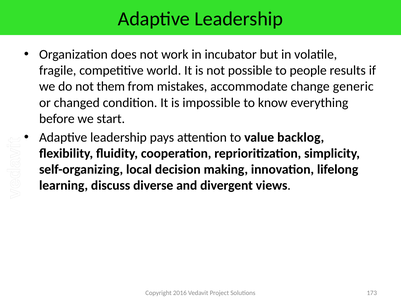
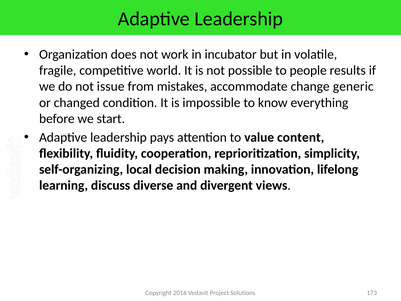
them: them -> issue (111, 86)
backlog: backlog -> content (301, 137)
